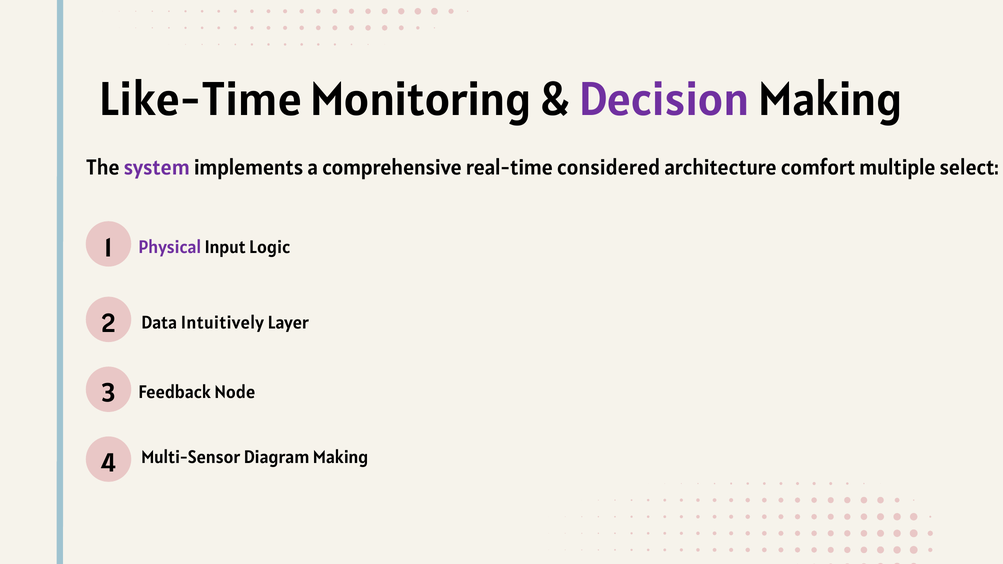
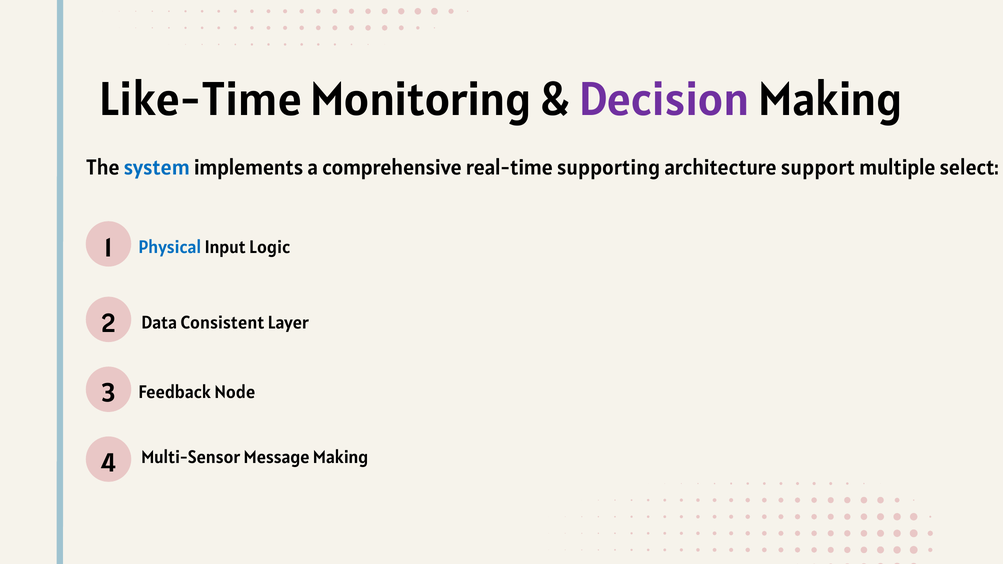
system colour: purple -> blue (157, 167)
considered: considered -> supporting (609, 167)
comfort: comfort -> support (818, 167)
Physical colour: purple -> blue (170, 247)
Intuitively: Intuitively -> Consistent (223, 323)
Diagram: Diagram -> Message (277, 457)
